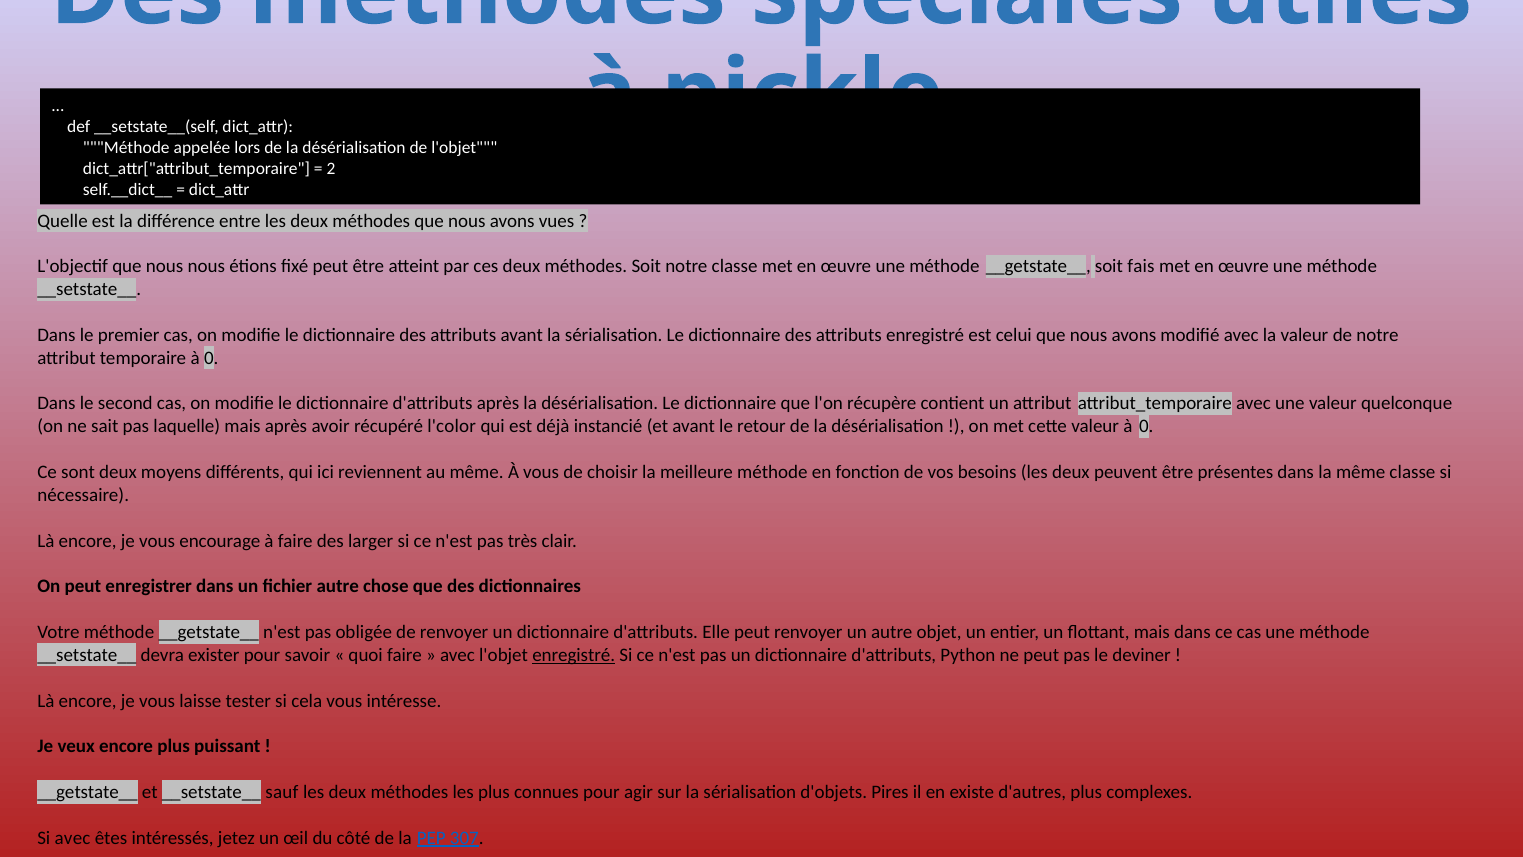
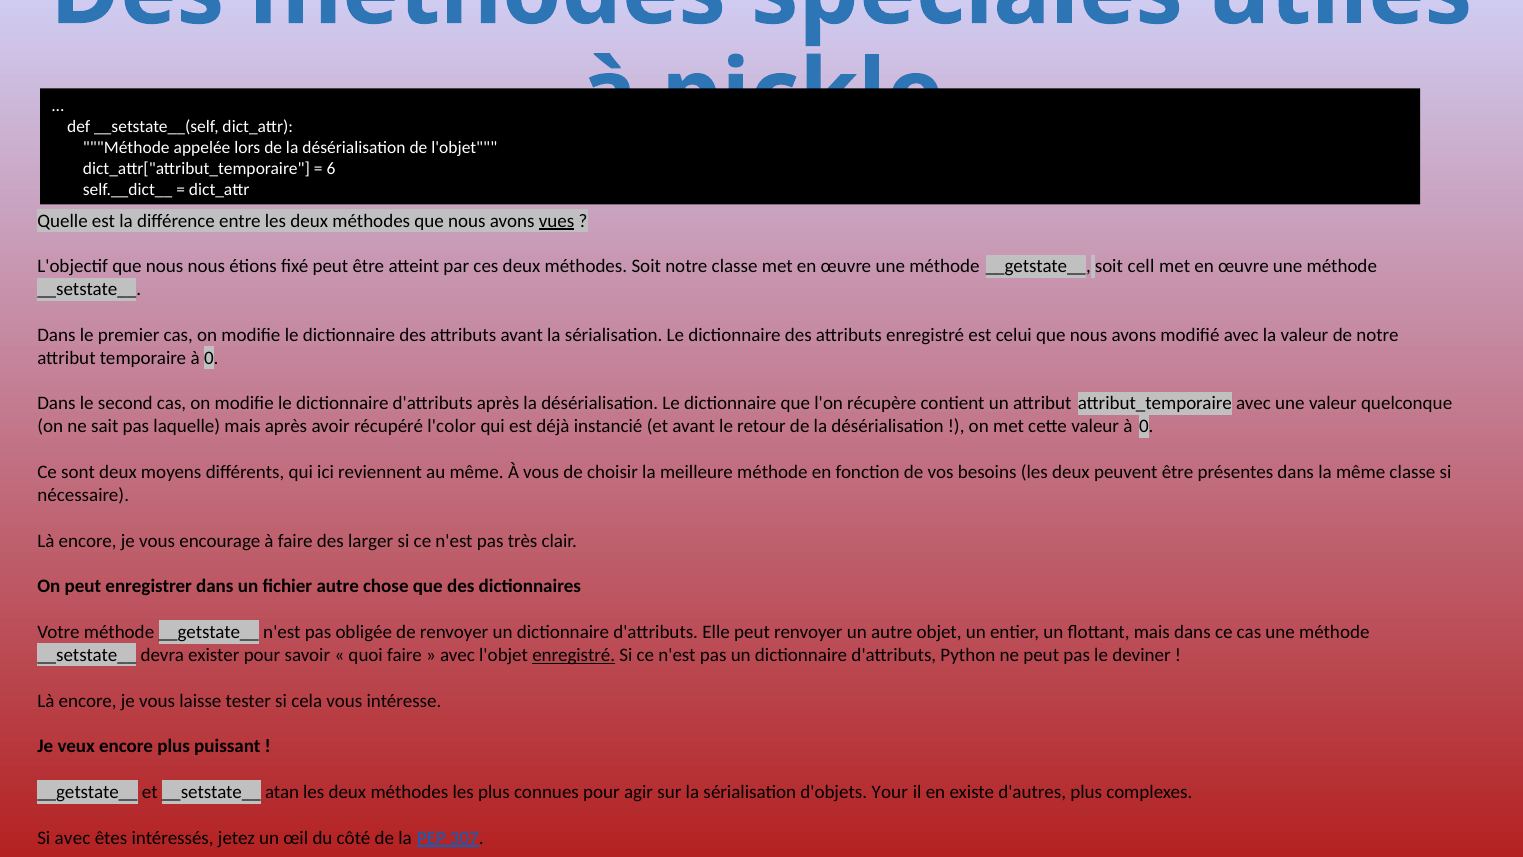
2: 2 -> 6 (331, 168)
vues underline: none -> present (557, 221)
fais: fais -> cell (1141, 266)
sauf: sauf -> atan (282, 792)
Pires: Pires -> Your (890, 792)
